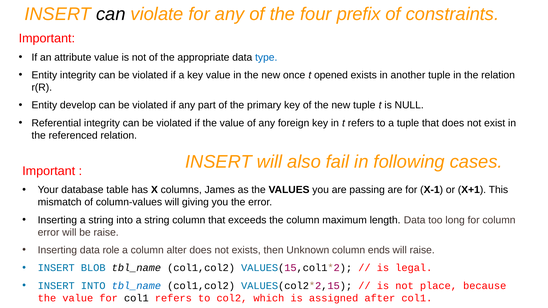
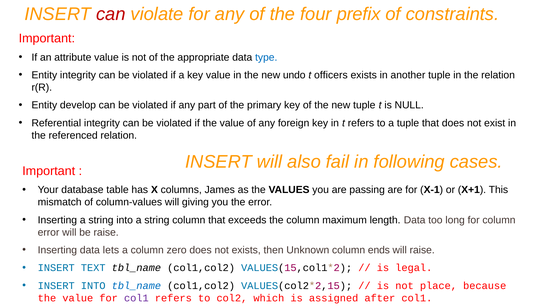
can colour: black -> red (111, 14)
once: once -> undo (294, 75)
opened: opened -> officers (331, 75)
role: role -> lets (111, 250)
alter: alter -> zero (177, 250)
BLOB: BLOB -> TEXT (93, 268)
col1 colour: black -> purple (136, 298)
